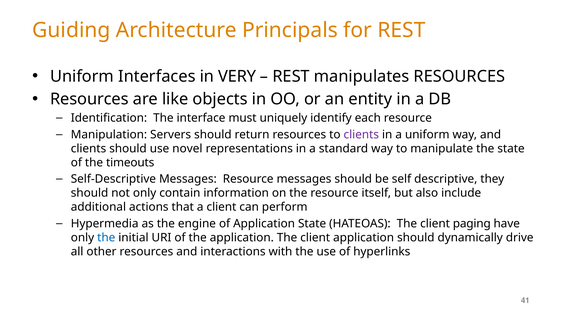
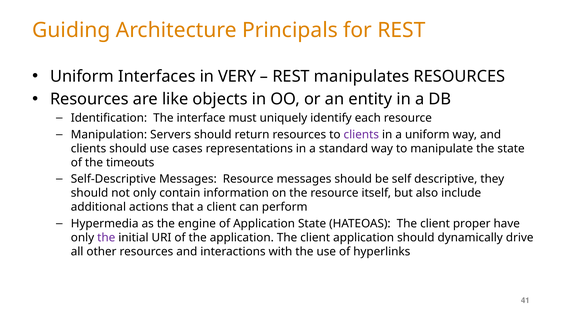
novel: novel -> cases (187, 149)
paging: paging -> proper (472, 224)
the colour: blue -> purple (106, 238)
